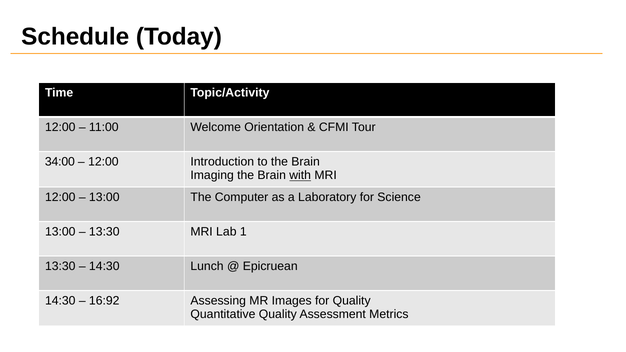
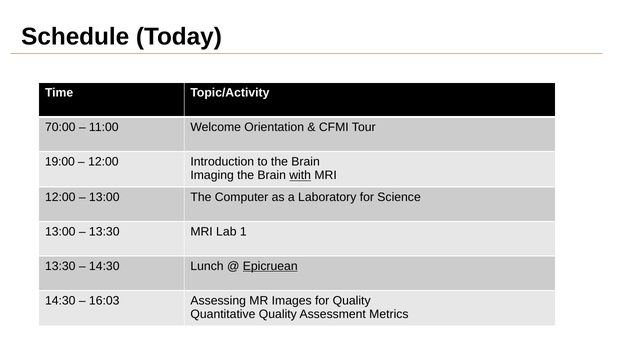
12:00: 12:00 -> 70:00 (60, 127)
34:00: 34:00 -> 19:00 (60, 162)
Epicruean underline: none -> present (270, 266)
16:92: 16:92 -> 16:03 (104, 301)
